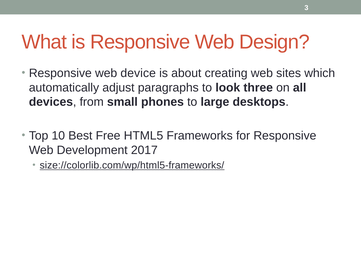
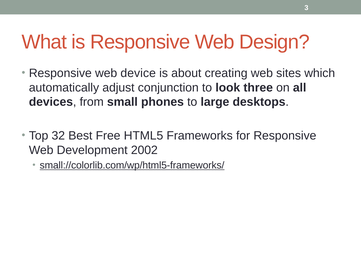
paragraphs: paragraphs -> conjunction (168, 87)
10: 10 -> 32 (58, 136)
2017: 2017 -> 2002 (144, 150)
size://colorlib.com/wp/html5-frameworks/: size://colorlib.com/wp/html5-frameworks/ -> small://colorlib.com/wp/html5-frameworks/ (132, 165)
